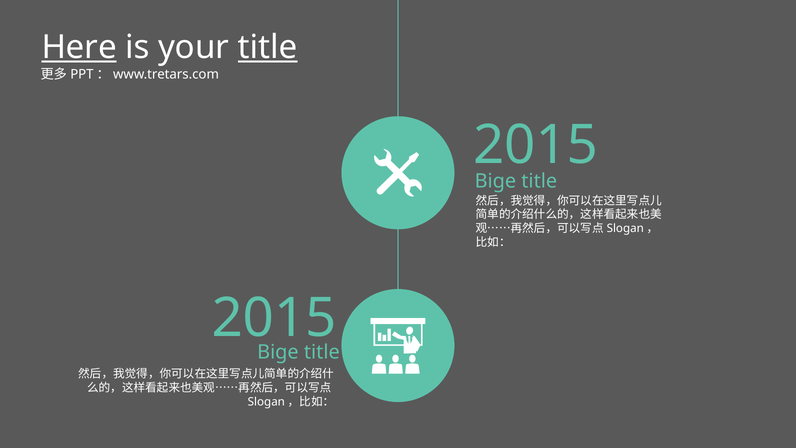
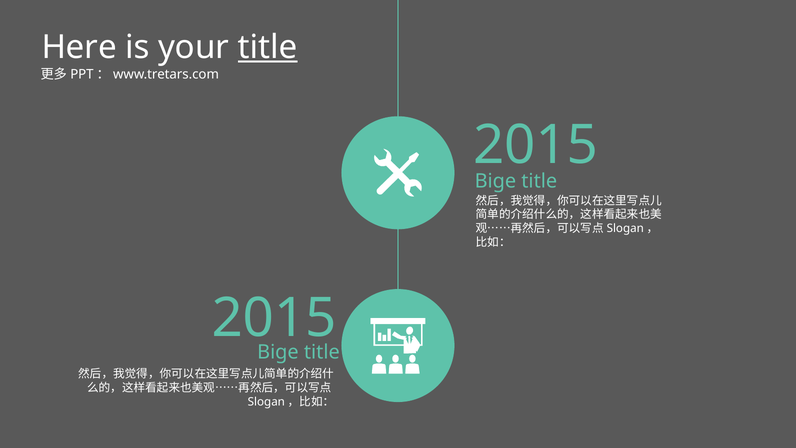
Here underline: present -> none (79, 47)
